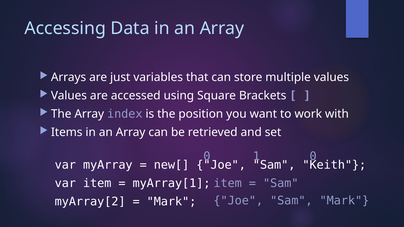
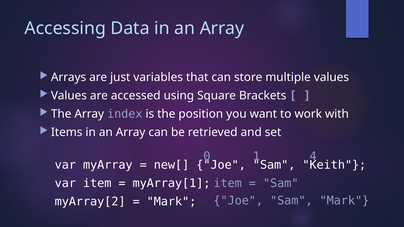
1 0: 0 -> 4 (313, 157)
